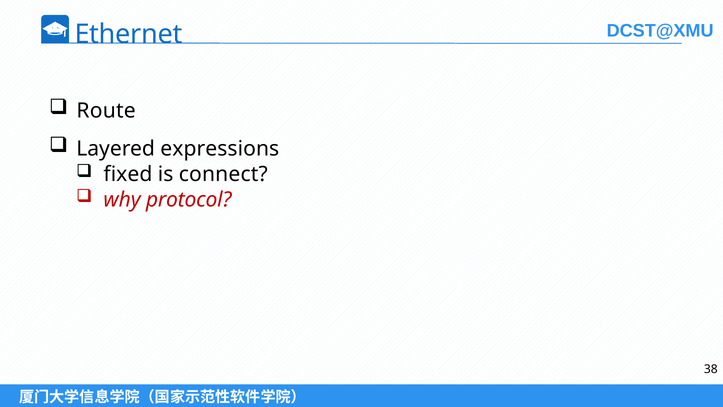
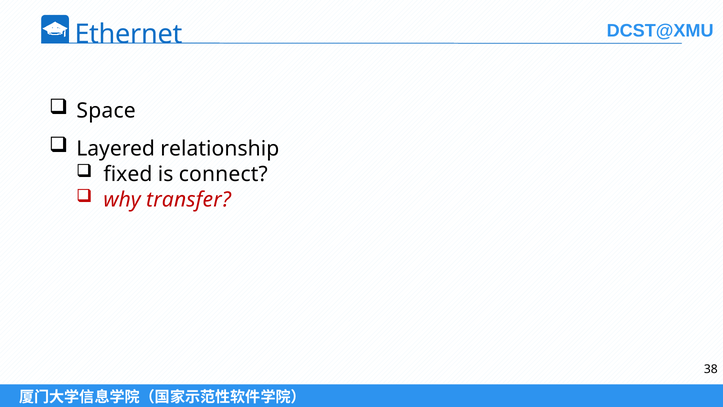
Route: Route -> Space (106, 111)
expressions: expressions -> relationship (220, 149)
protocol: protocol -> transfer (189, 199)
